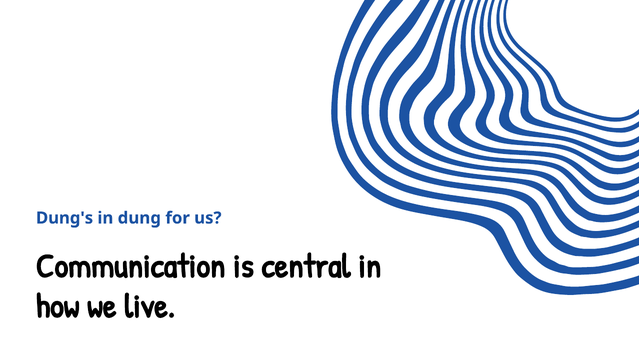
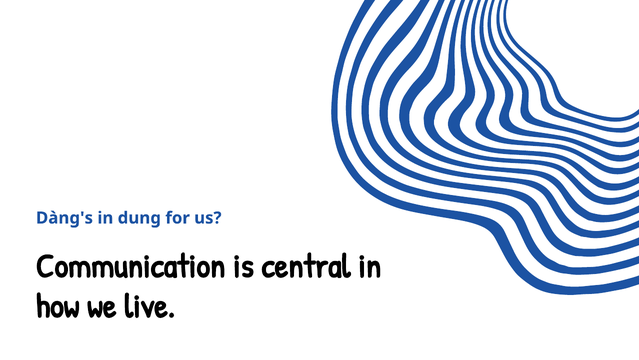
Dung's: Dung's -> Dàng's (64, 218)
